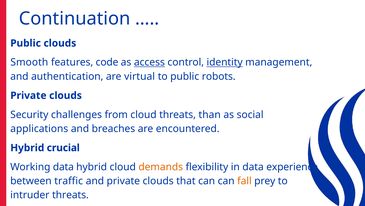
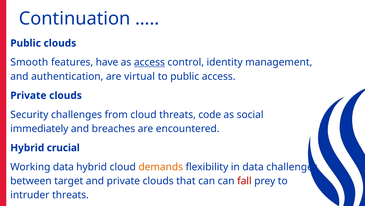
code: code -> have (107, 62)
identity underline: present -> none (225, 62)
public robots: robots -> access (219, 76)
than: than -> code (210, 114)
applications: applications -> immediately (39, 128)
data experience: experience -> challenges (292, 166)
traffic: traffic -> target (69, 180)
fall colour: orange -> red (244, 180)
